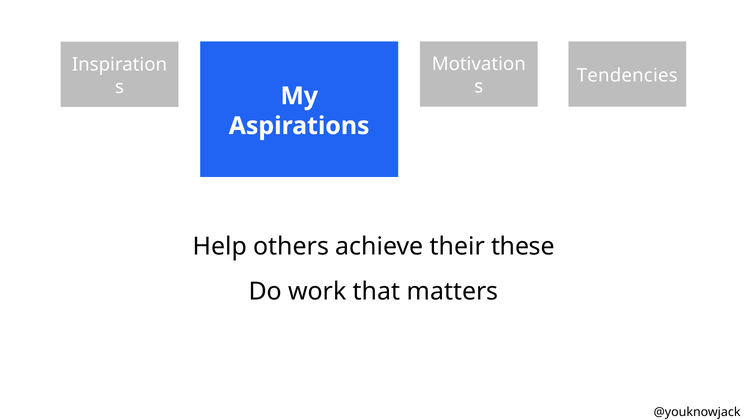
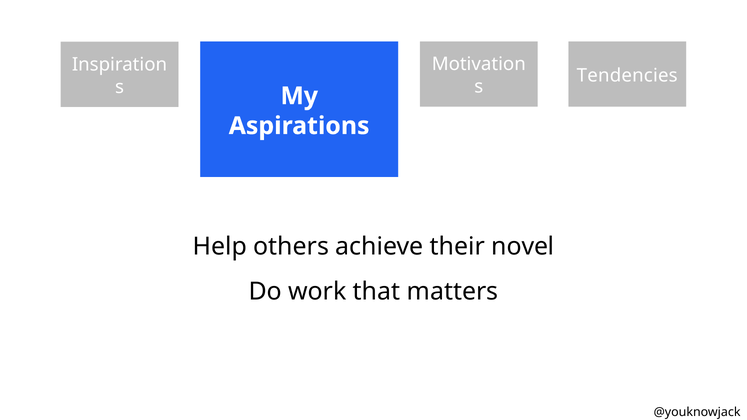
these: these -> novel (523, 247)
